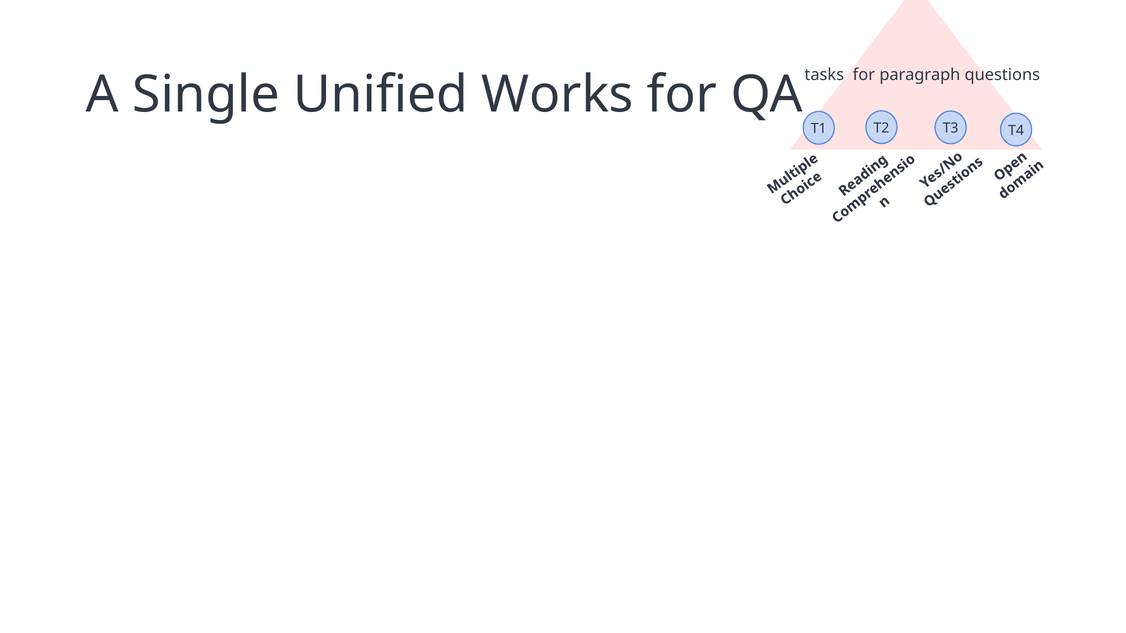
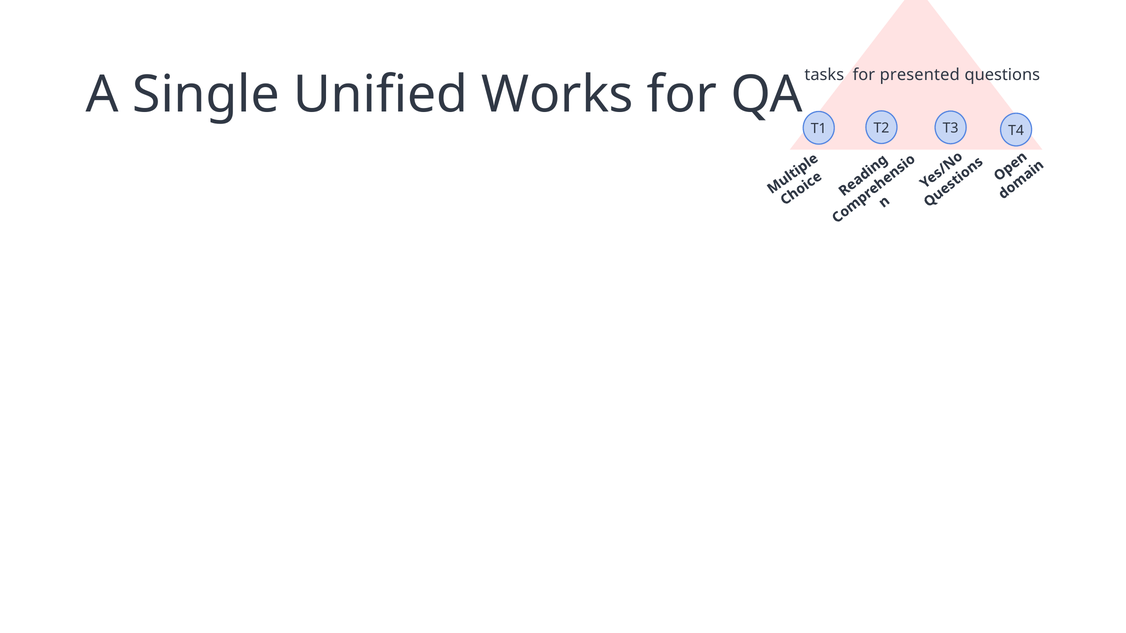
paragraph: paragraph -> presented (920, 75)
